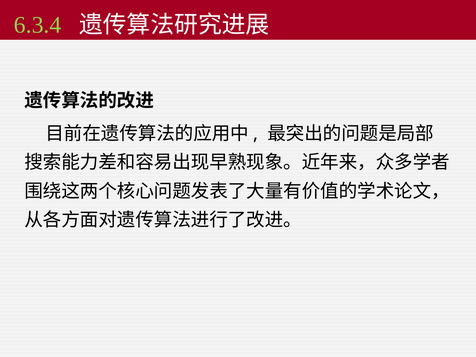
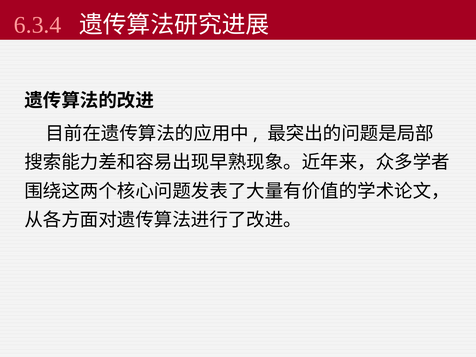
6.3.4 colour: light green -> pink (38, 25)
